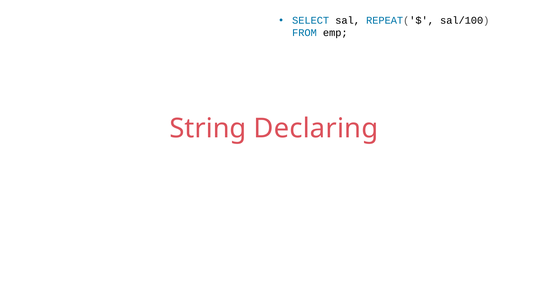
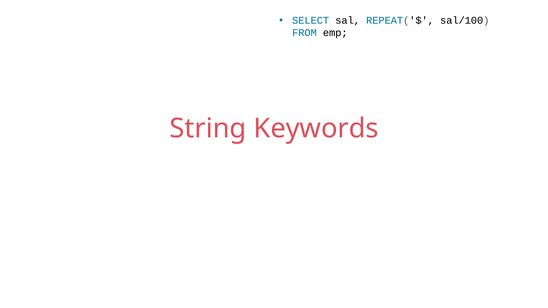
Declaring: Declaring -> Keywords (316, 128)
